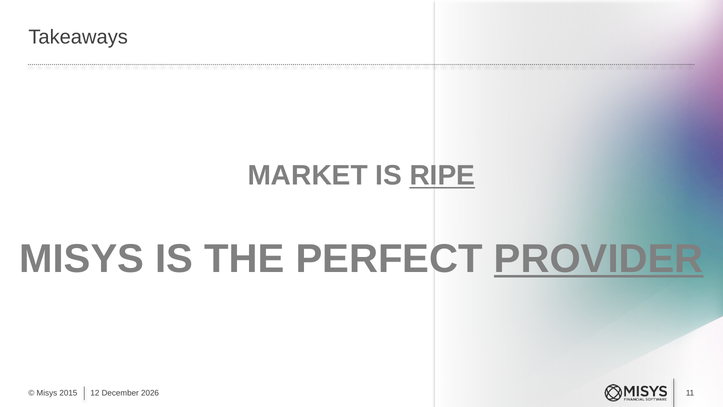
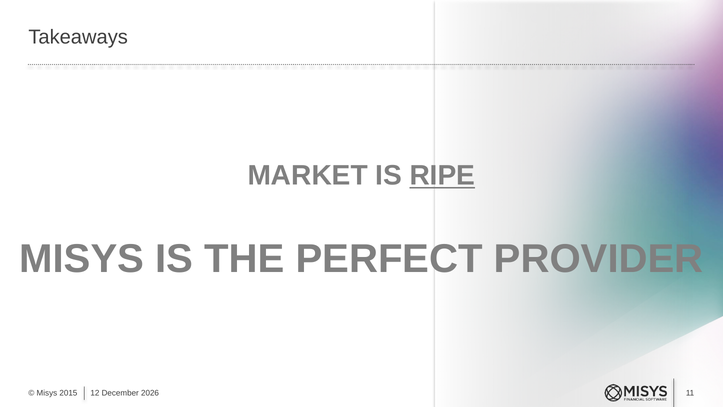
PROVIDER underline: present -> none (599, 259)
